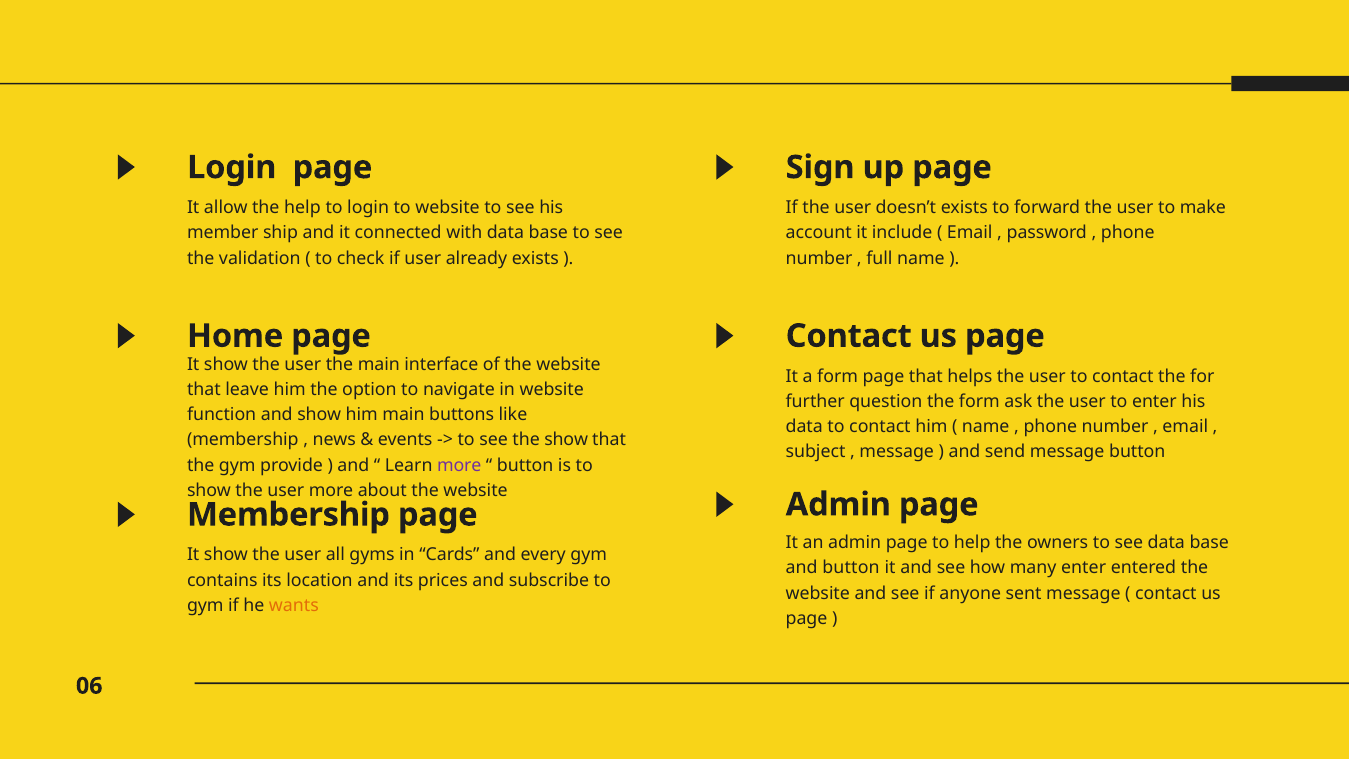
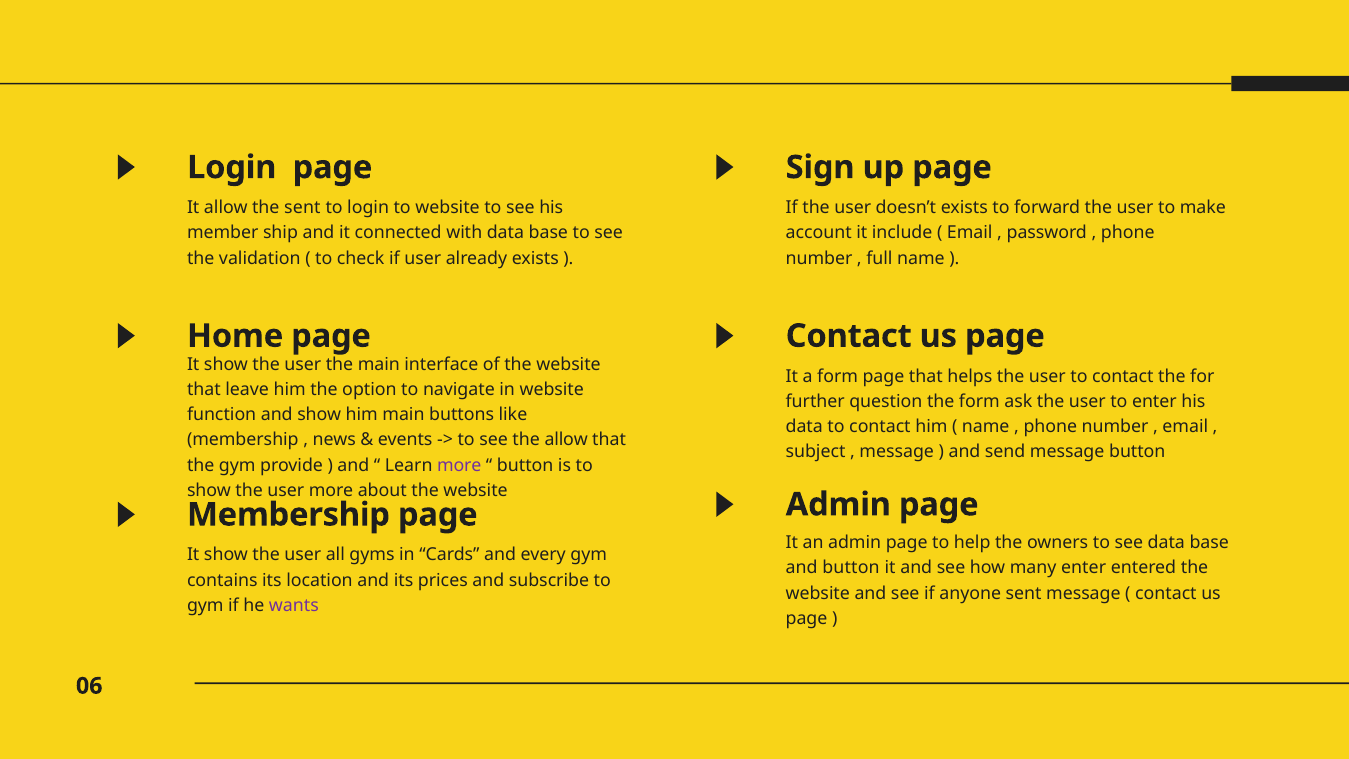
the help: help -> sent (302, 208)
the show: show -> allow (566, 440)
wants colour: orange -> purple (294, 605)
